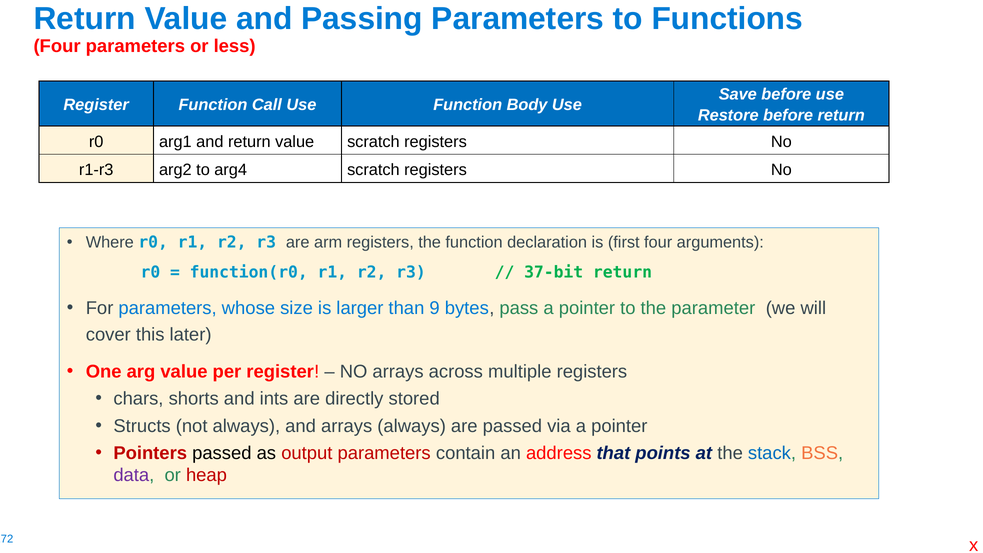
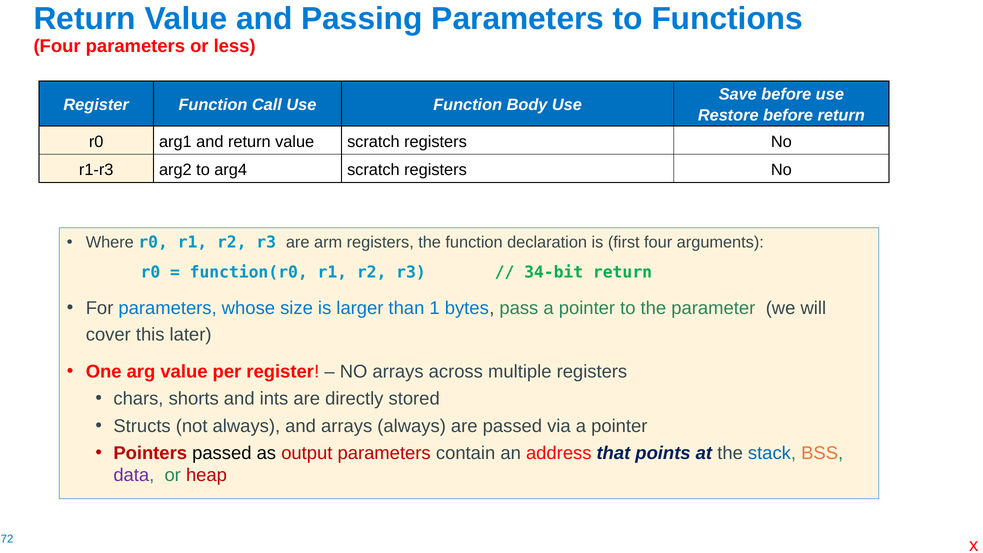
37-bit: 37-bit -> 34-bit (554, 272)
9: 9 -> 1 (435, 308)
